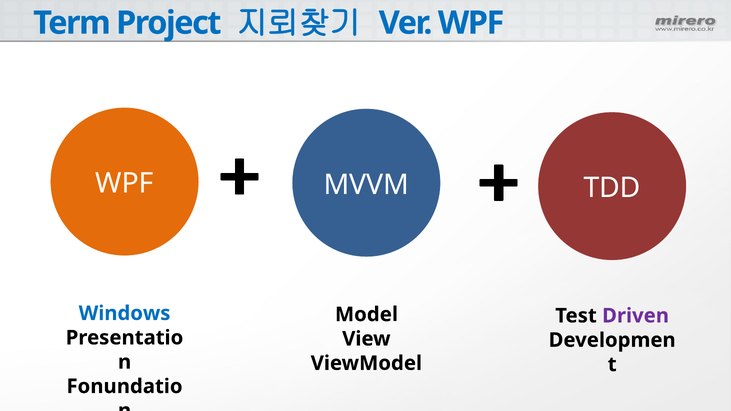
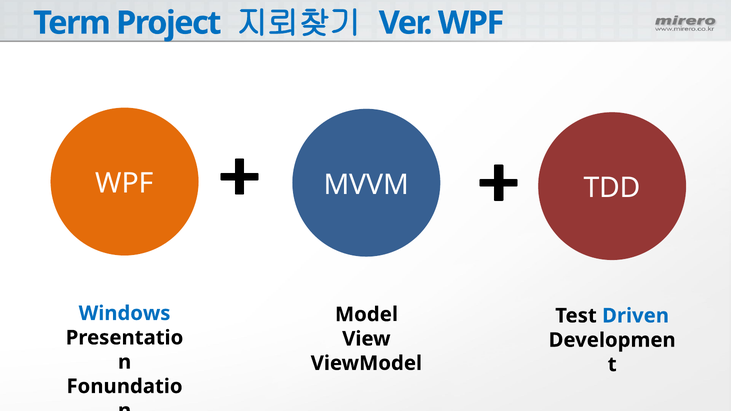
Driven colour: purple -> blue (636, 316)
